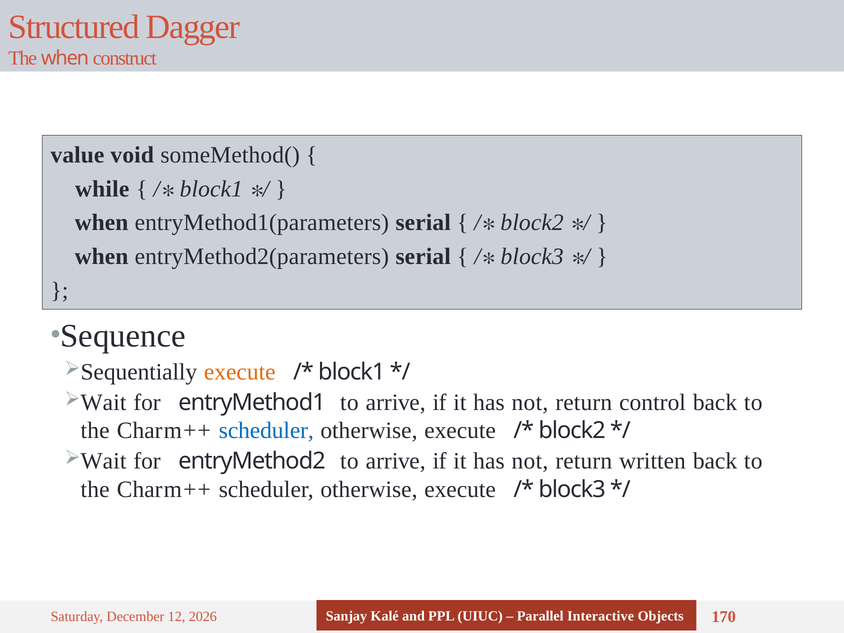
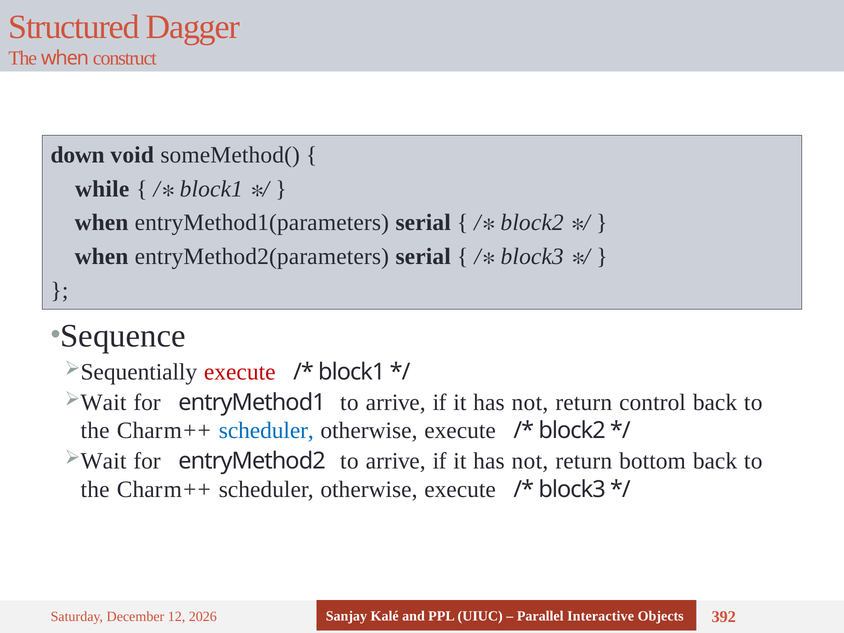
value: value -> down (78, 155)
execute colour: orange -> red (240, 372)
written: written -> bottom (652, 461)
170: 170 -> 392 (724, 617)
